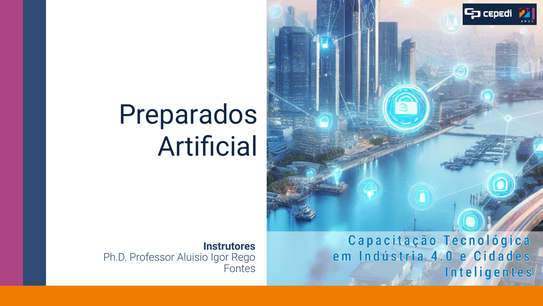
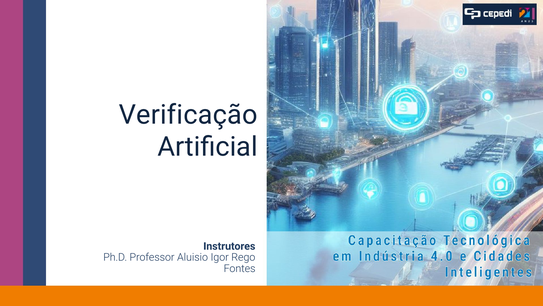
Preparados: Preparados -> Verificação (188, 115)
